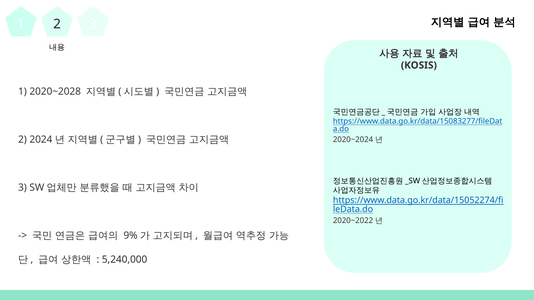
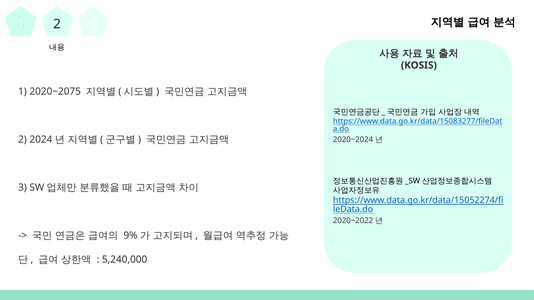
2020~2028: 2020~2028 -> 2020~2075 (55, 92)
